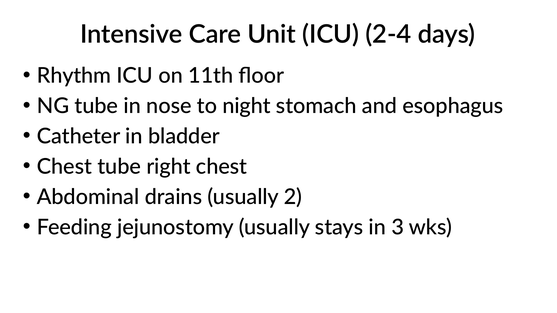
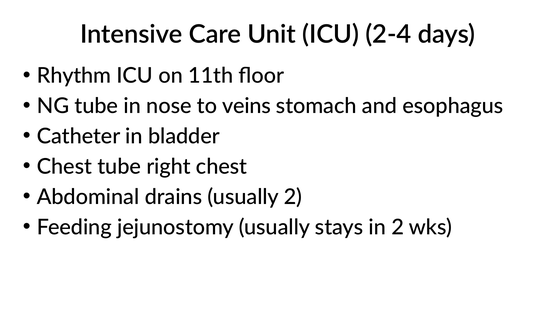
night: night -> veins (247, 106)
in 3: 3 -> 2 (398, 228)
